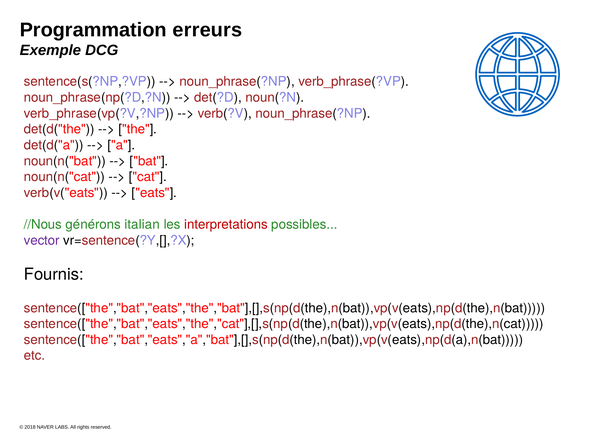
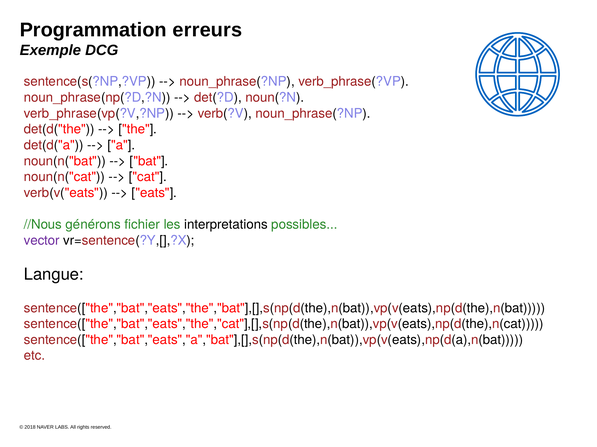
italian: italian -> fichier (142, 225)
interpretations colour: red -> black (226, 225)
Fournis: Fournis -> Langue (54, 275)
